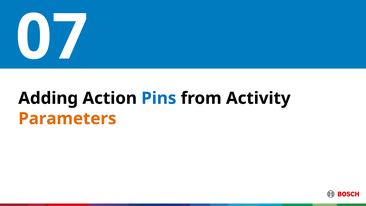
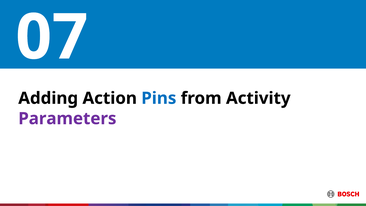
Parameters colour: orange -> purple (67, 119)
